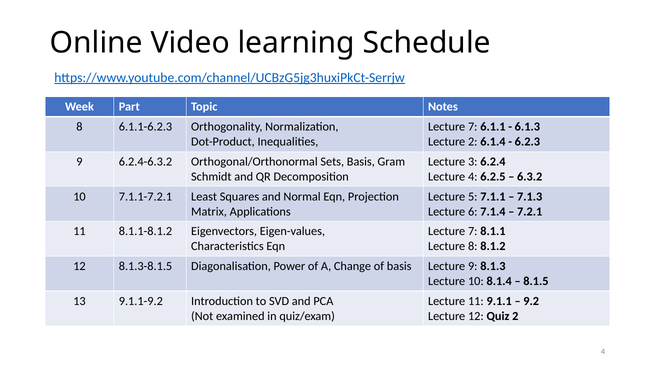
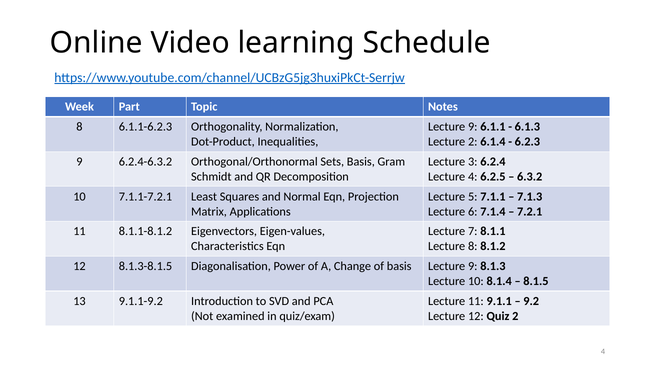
7: 7 -> 9 (473, 127)
